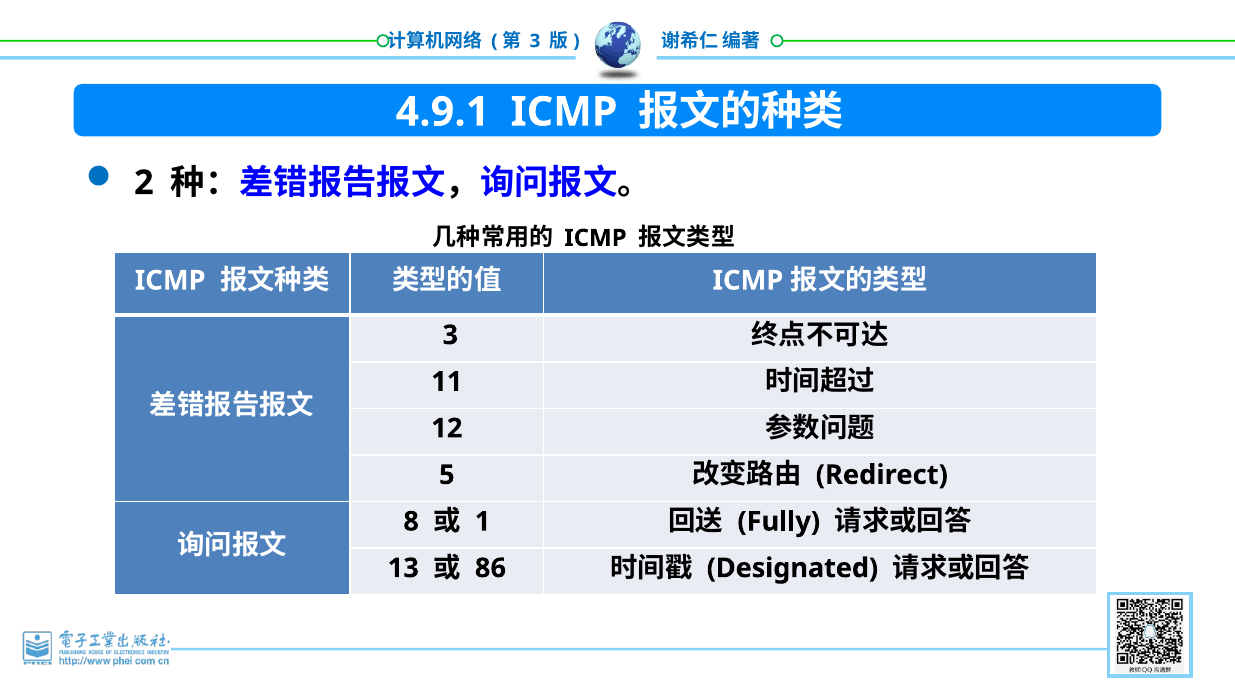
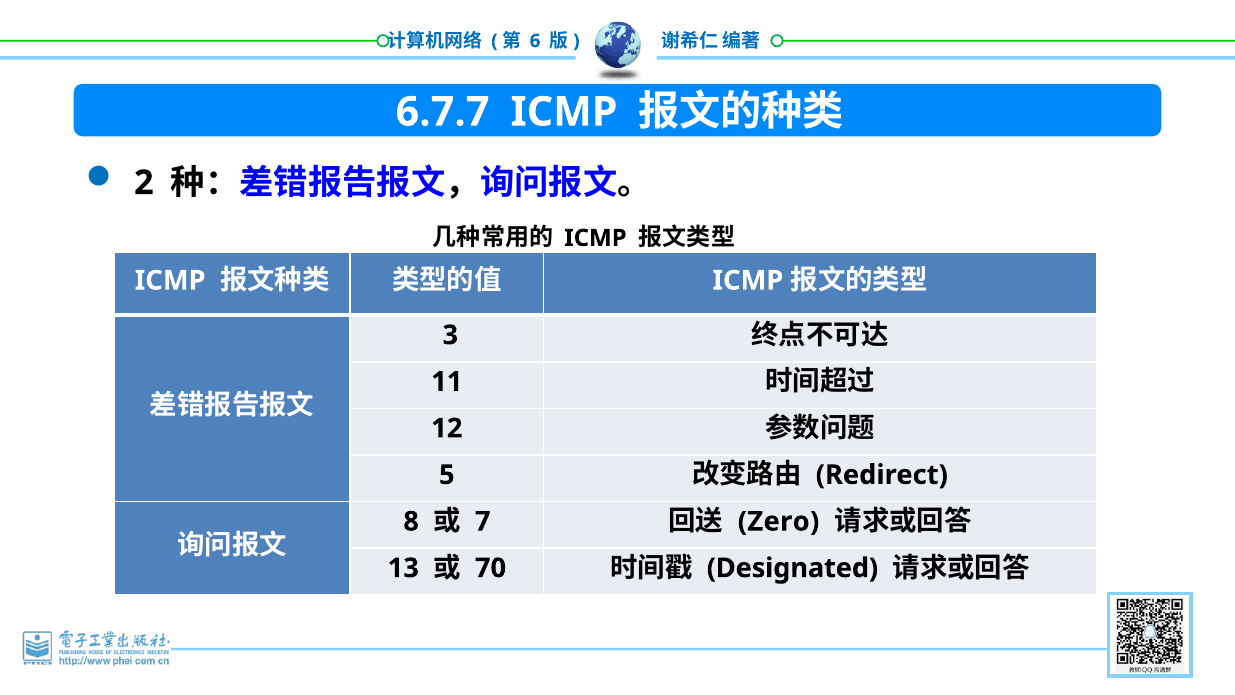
3: 3 -> 6 (535, 41)
4.9.1: 4.9.1 -> 6.7.7 (443, 112)
1: 1 -> 7 (483, 521)
Fully: Fully -> Zero (779, 521)
86: 86 -> 70 (490, 568)
